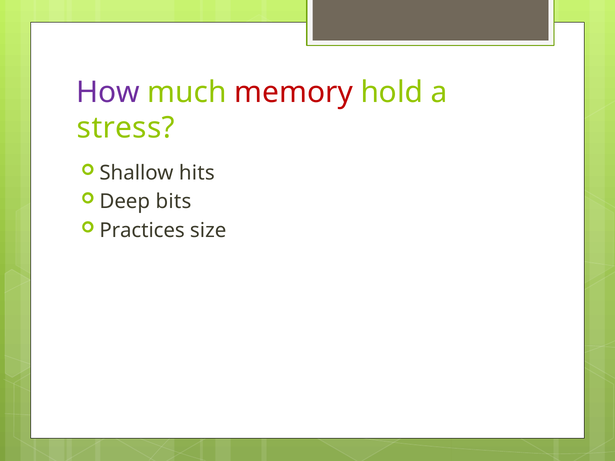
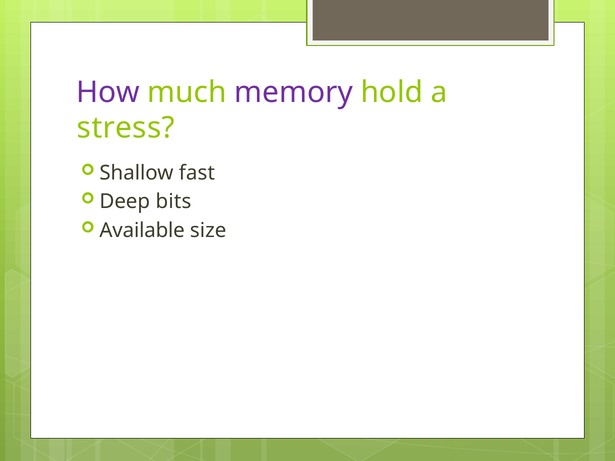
memory colour: red -> purple (294, 92)
hits: hits -> fast (197, 173)
Practices: Practices -> Available (142, 230)
